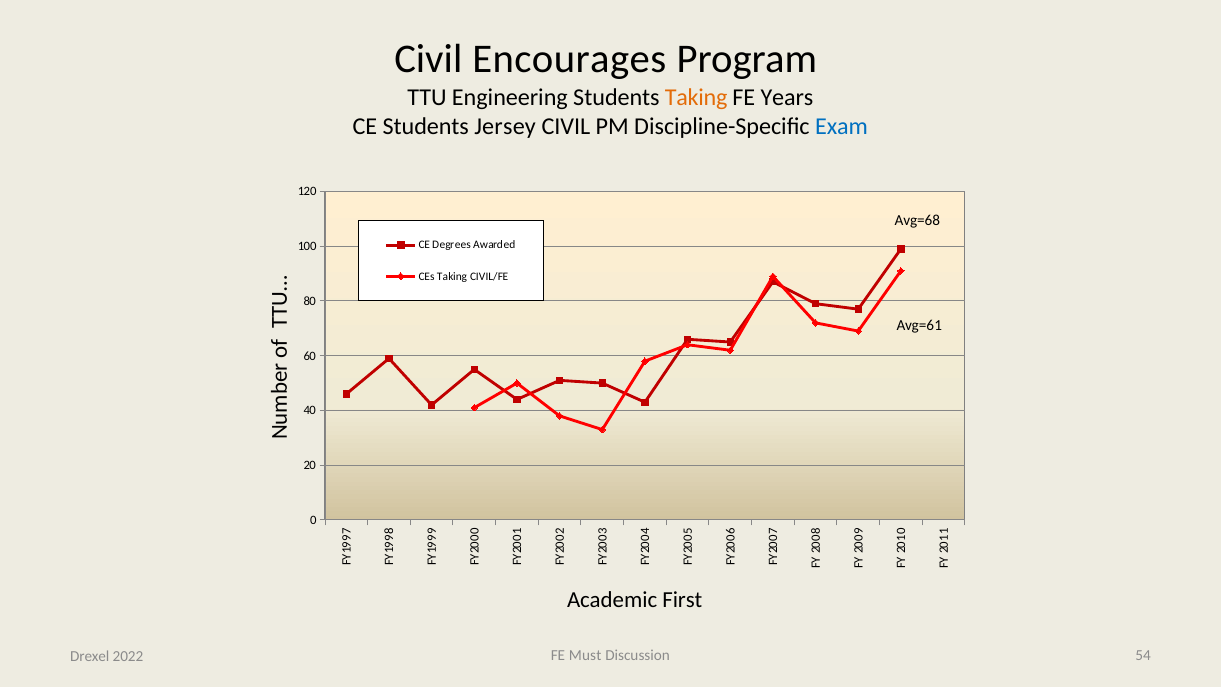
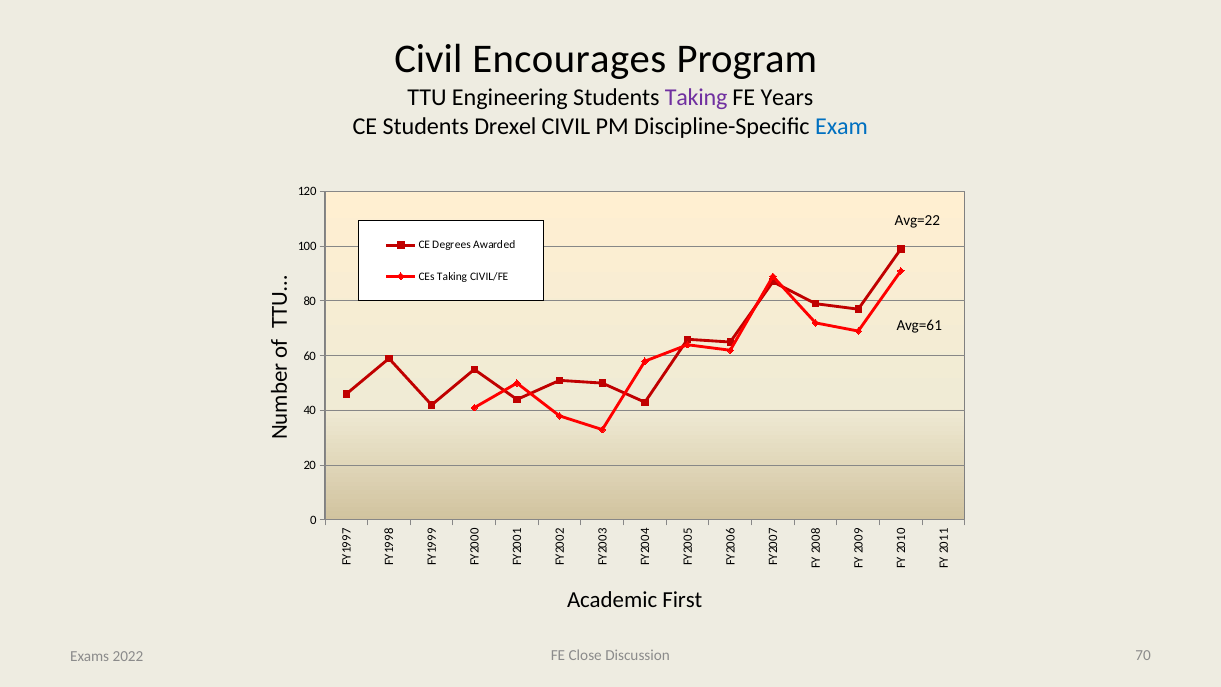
Taking colour: orange -> purple (696, 97)
Jersey: Jersey -> Drexel (505, 126)
Avg=68: Avg=68 -> Avg=22 (917, 220)
Must: Must -> Close (585, 656)
54: 54 -> 70 (1143, 656)
Drexel: Drexel -> Exams (90, 656)
